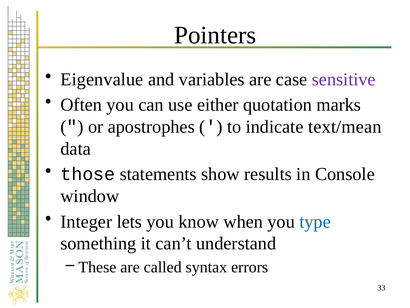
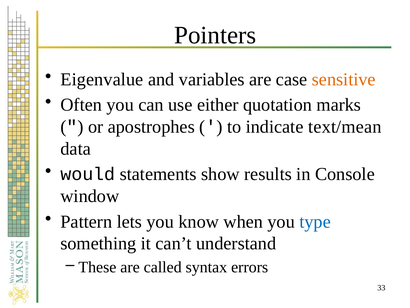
sensitive colour: purple -> orange (344, 79)
those: those -> would (88, 174)
Integer: Integer -> Pattern (86, 221)
